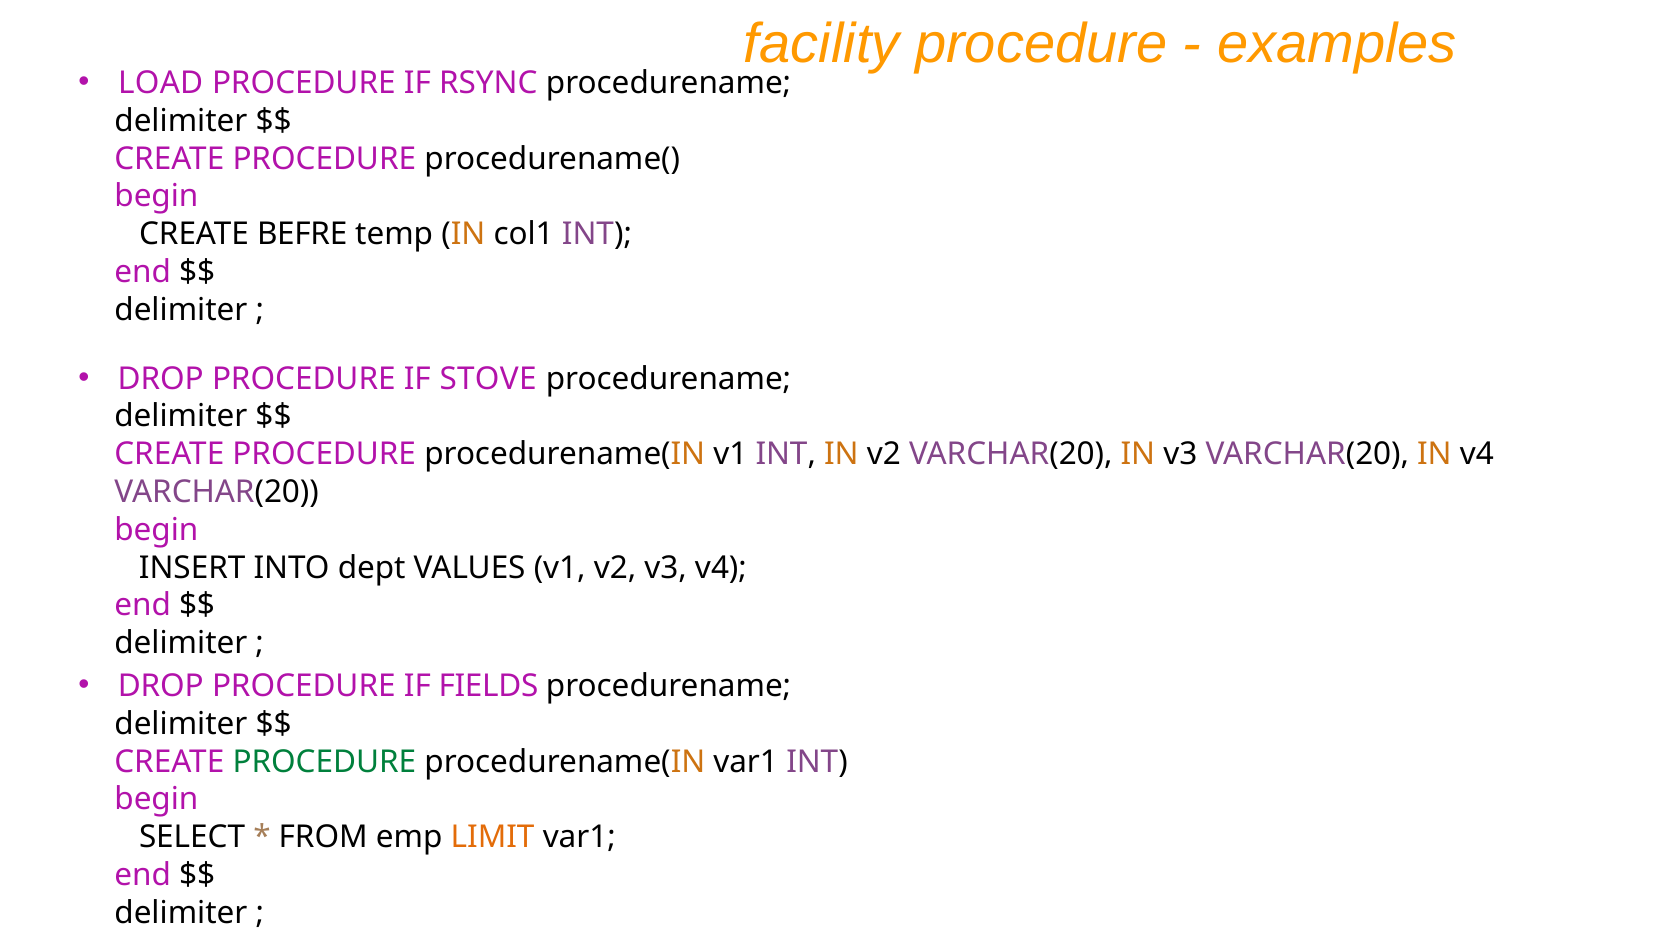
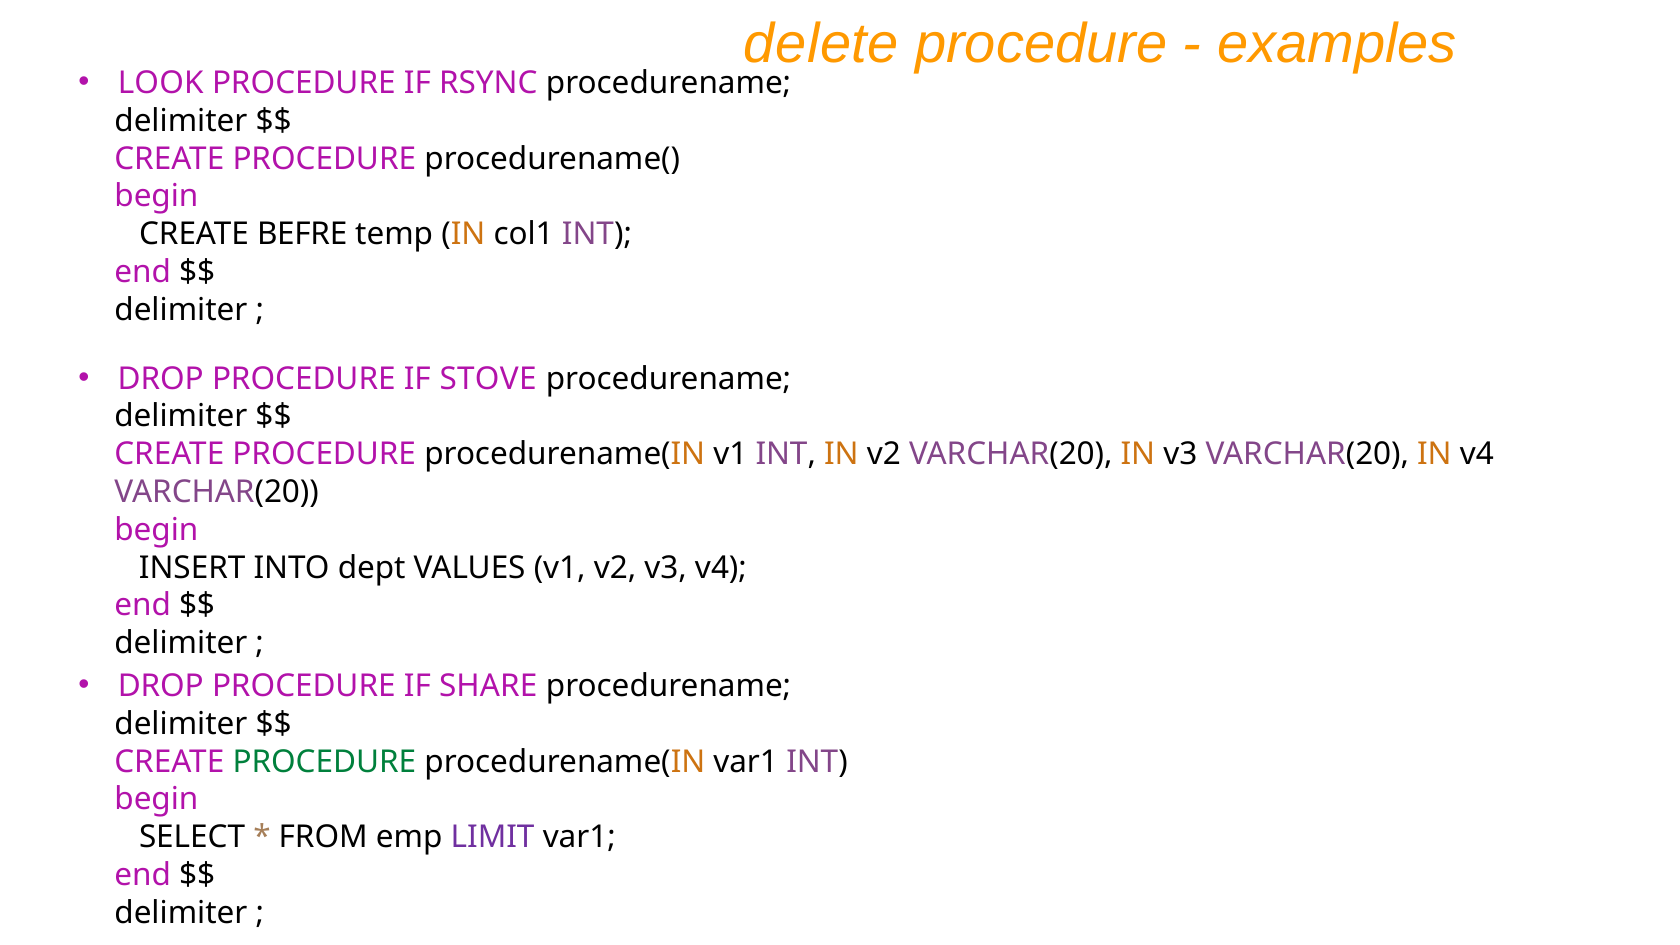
facility: facility -> delete (822, 44)
LOAD: LOAD -> LOOK (161, 83)
FIELDS: FIELDS -> SHARE (488, 686)
LIMIT colour: orange -> purple (493, 837)
